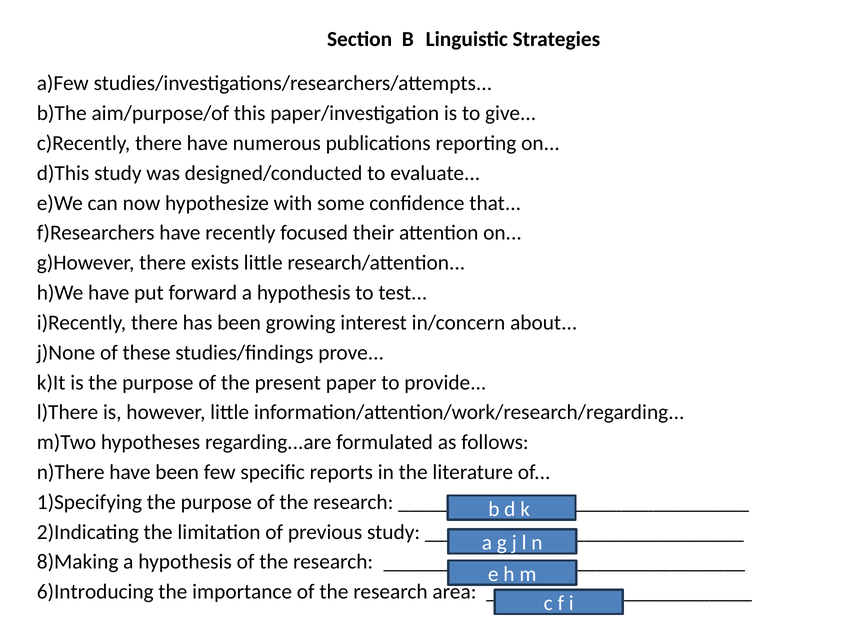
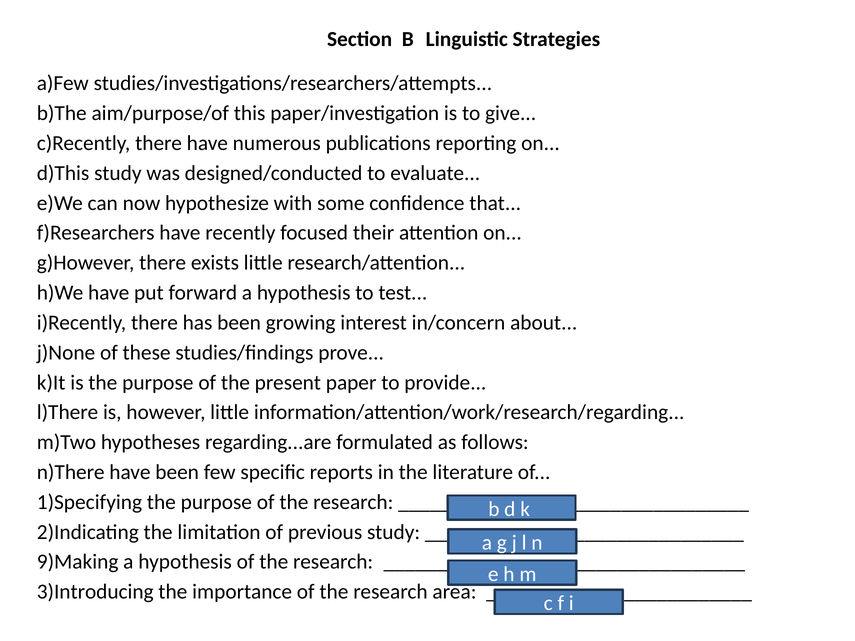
8)Making: 8)Making -> 9)Making (78, 562)
6)Introducing: 6)Introducing -> 3)Introducing (95, 592)
